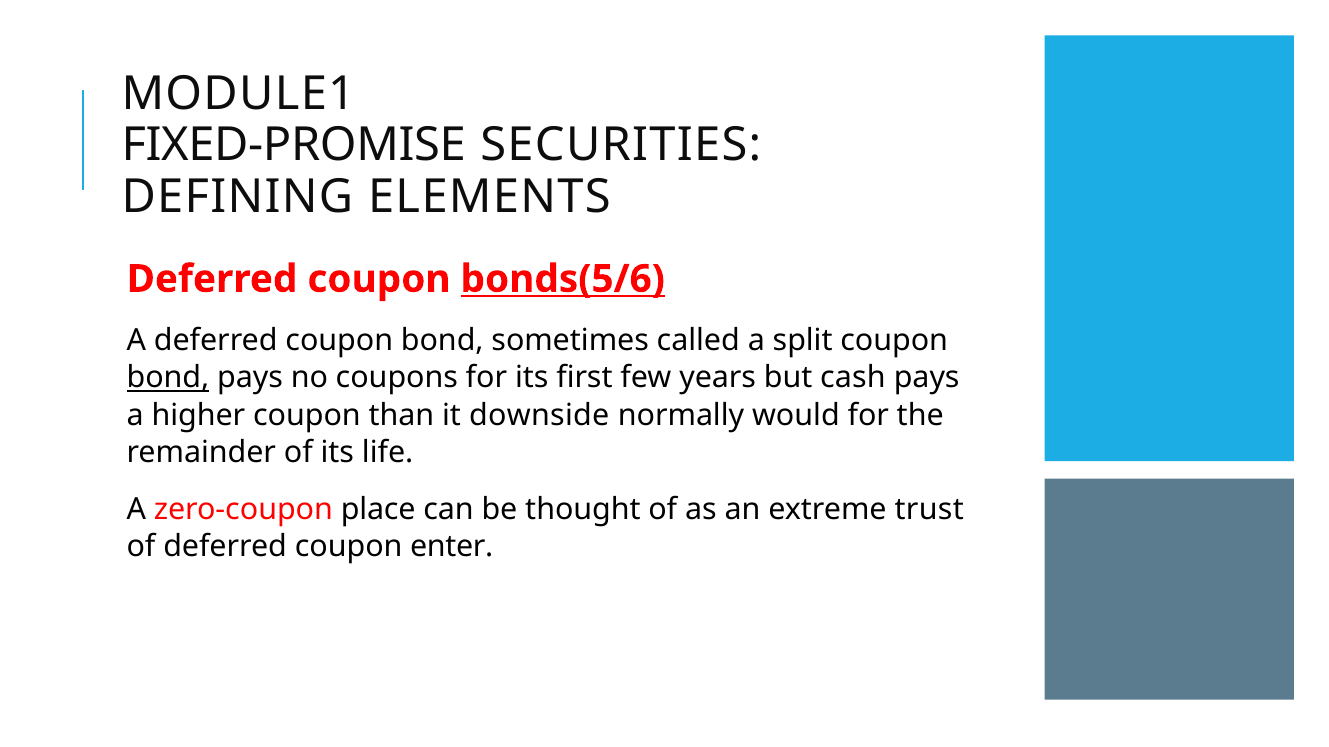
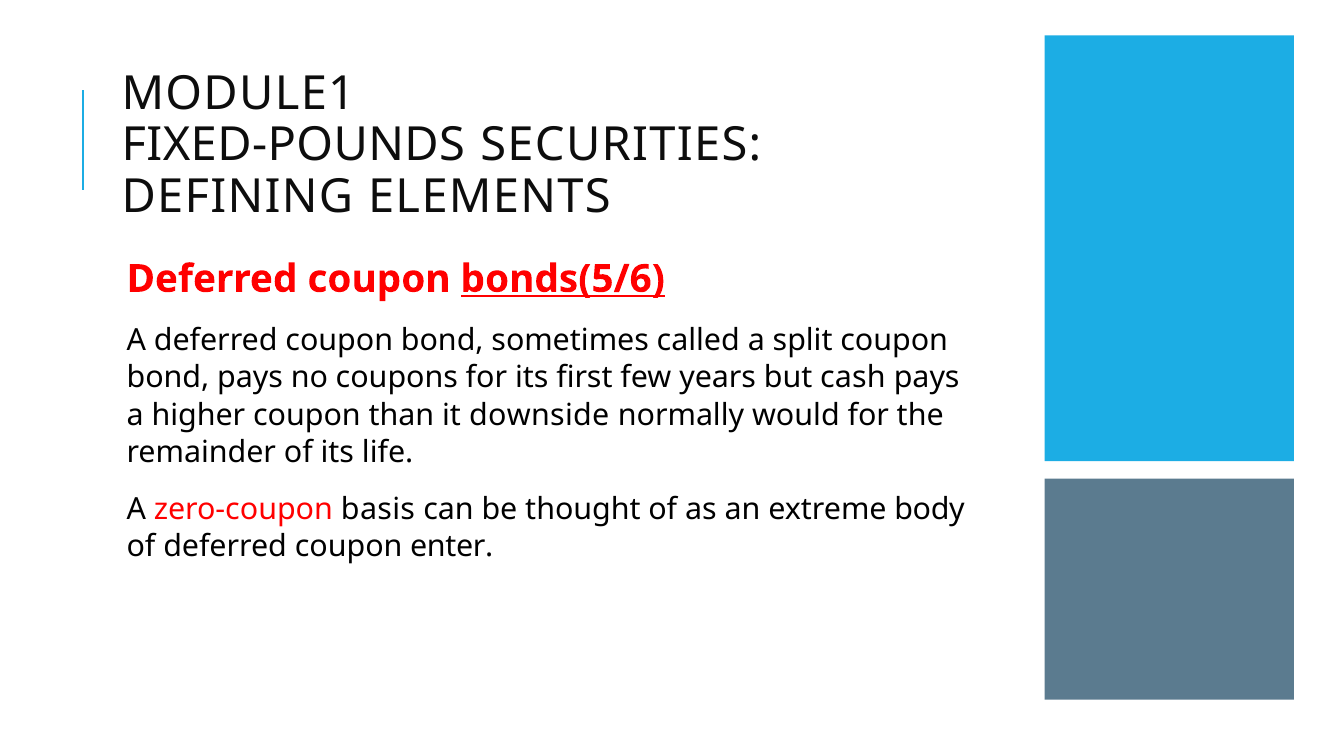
FIXED-PROMISE: FIXED-PROMISE -> FIXED-POUNDS (293, 146)
bond underline: present -> none (168, 378)
place: place -> basis (378, 510)
trust: trust -> body (930, 510)
